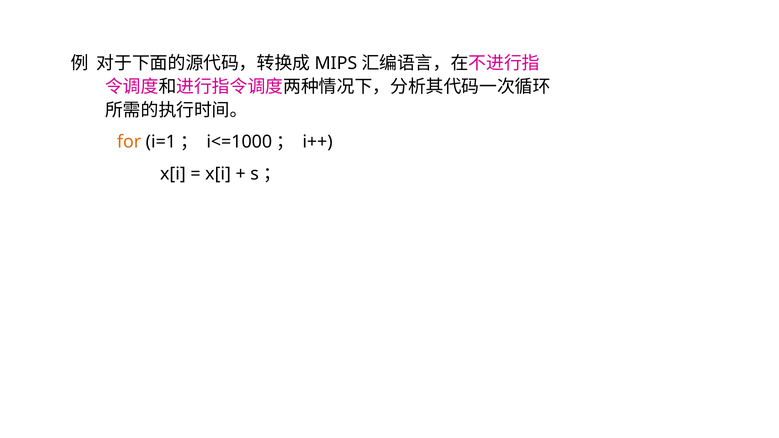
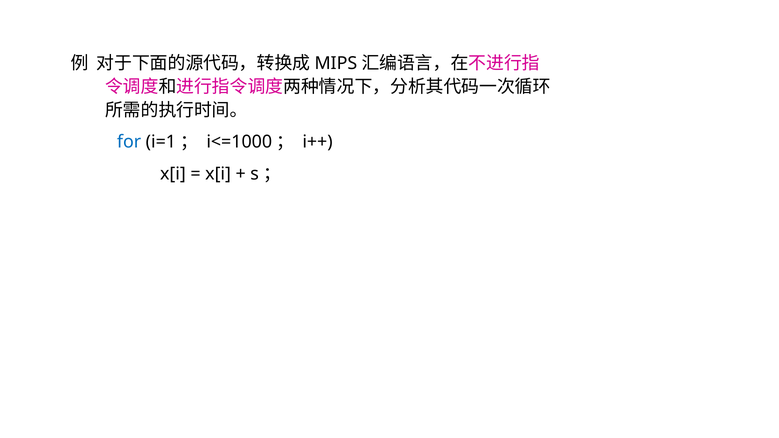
for colour: orange -> blue (129, 142)
